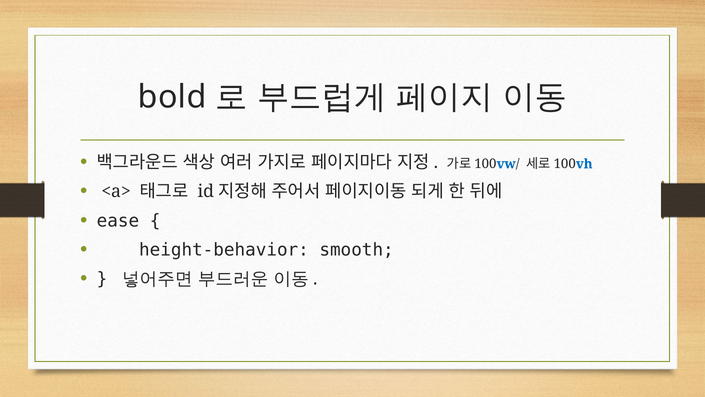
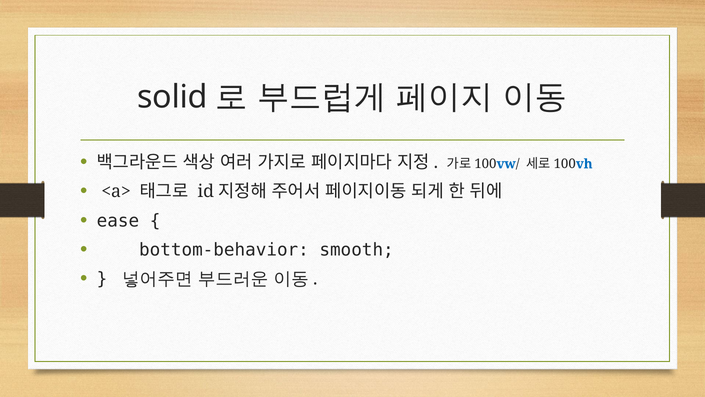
bold: bold -> solid (172, 97)
height-behavior: height-behavior -> bottom-behavior (224, 250)
